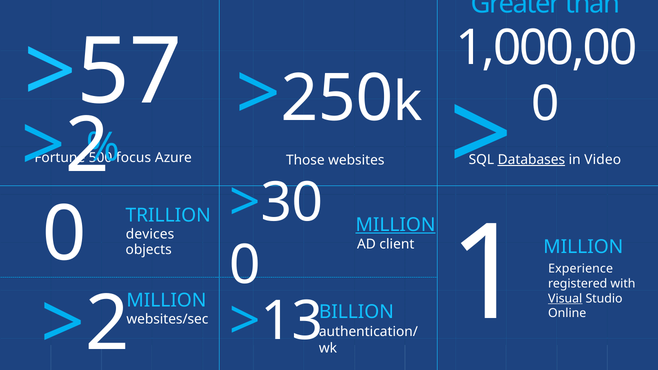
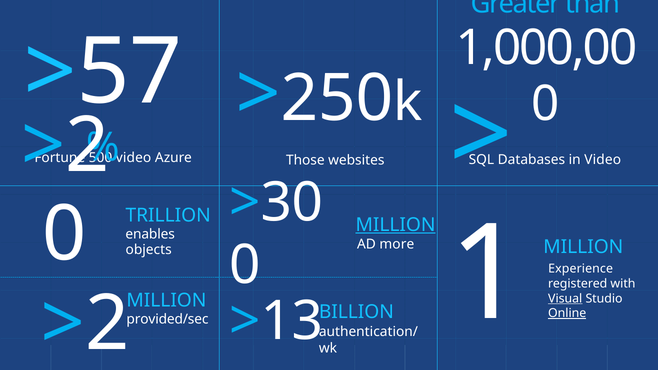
focus: focus -> video (134, 158)
Databases underline: present -> none (531, 160)
devices: devices -> enables (150, 234)
client: client -> more (397, 244)
Online underline: none -> present (567, 313)
websites/sec: websites/sec -> provided/sec (167, 319)
